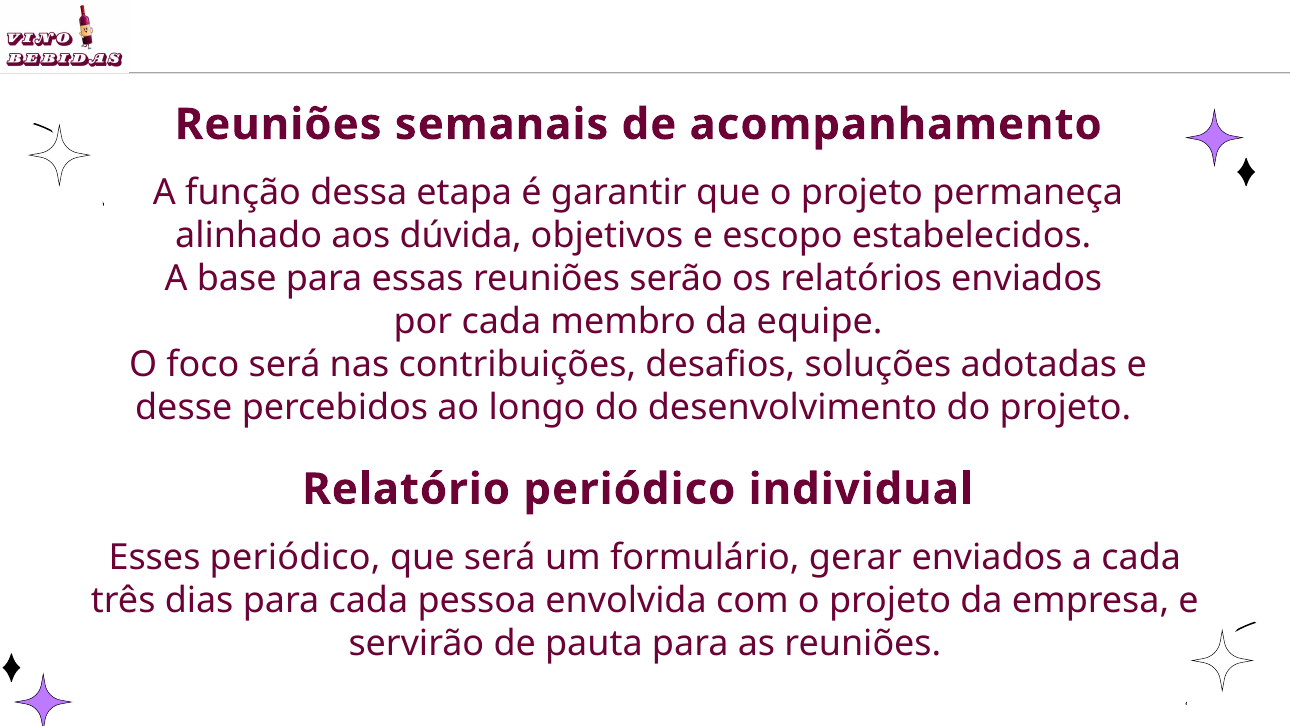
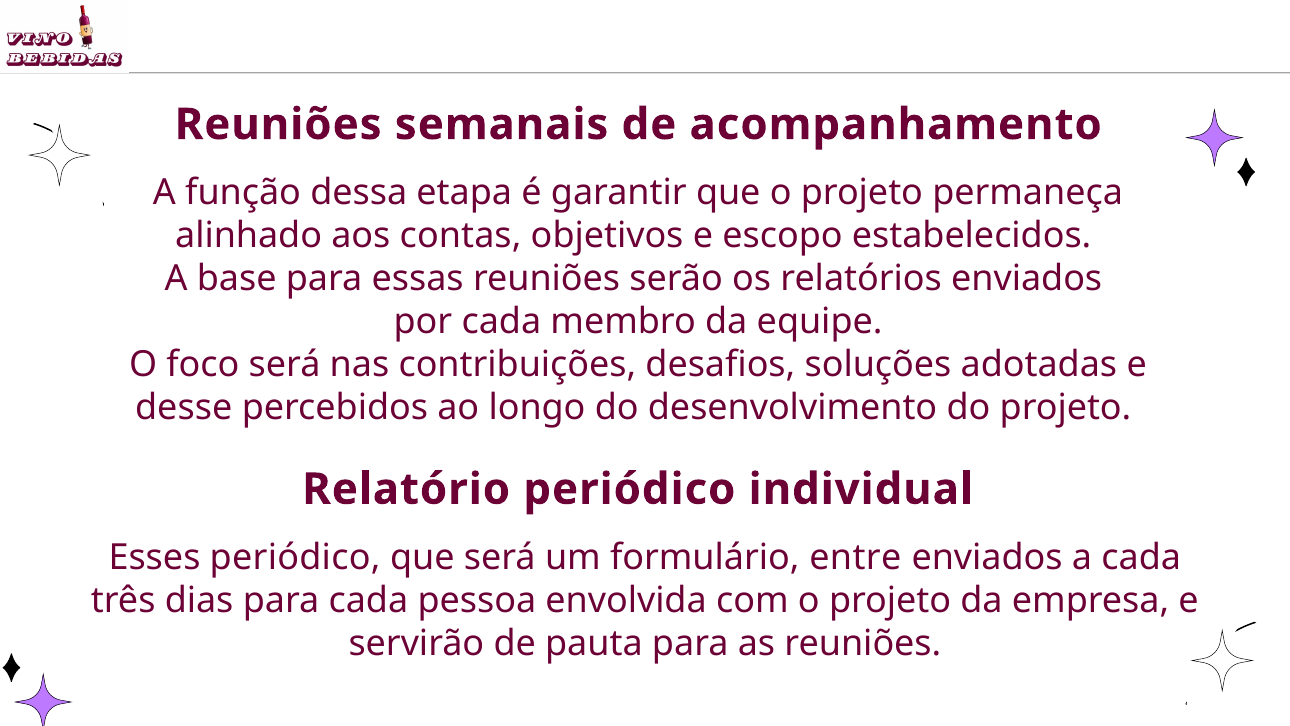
dúvida: dúvida -> contas (461, 235)
gerar: gerar -> entre (855, 558)
